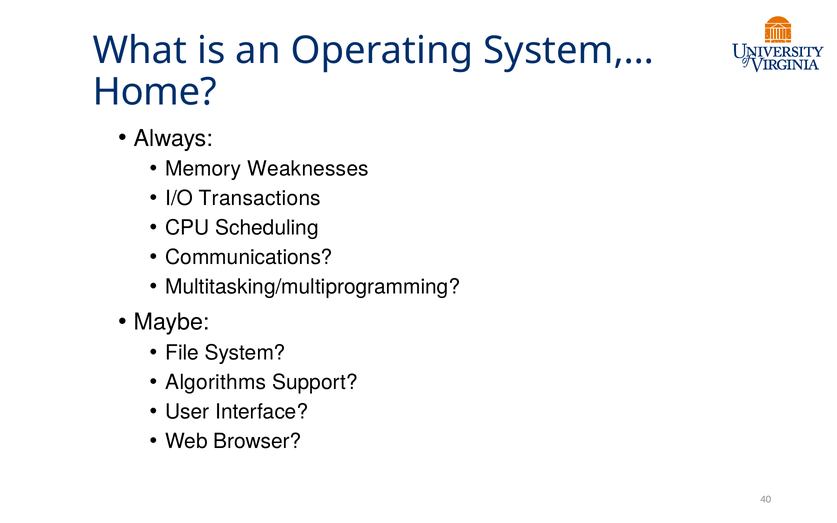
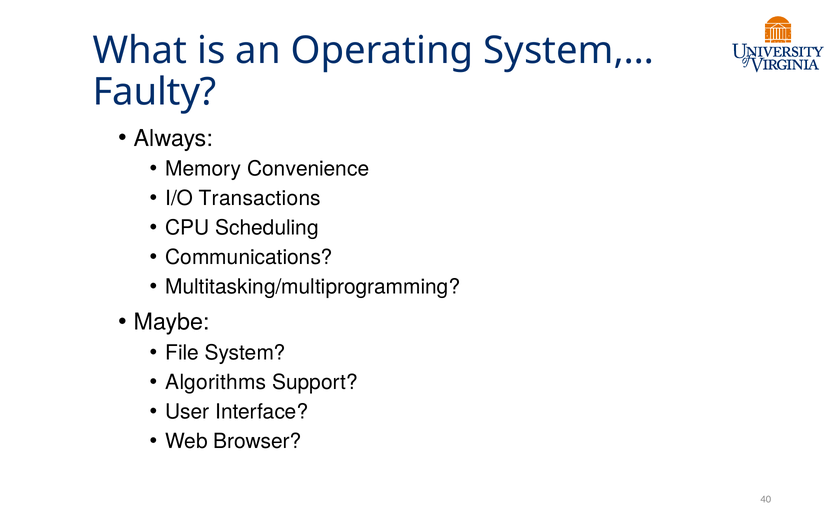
Home: Home -> Faulty (155, 92)
Weaknesses: Weaknesses -> Convenience (308, 169)
